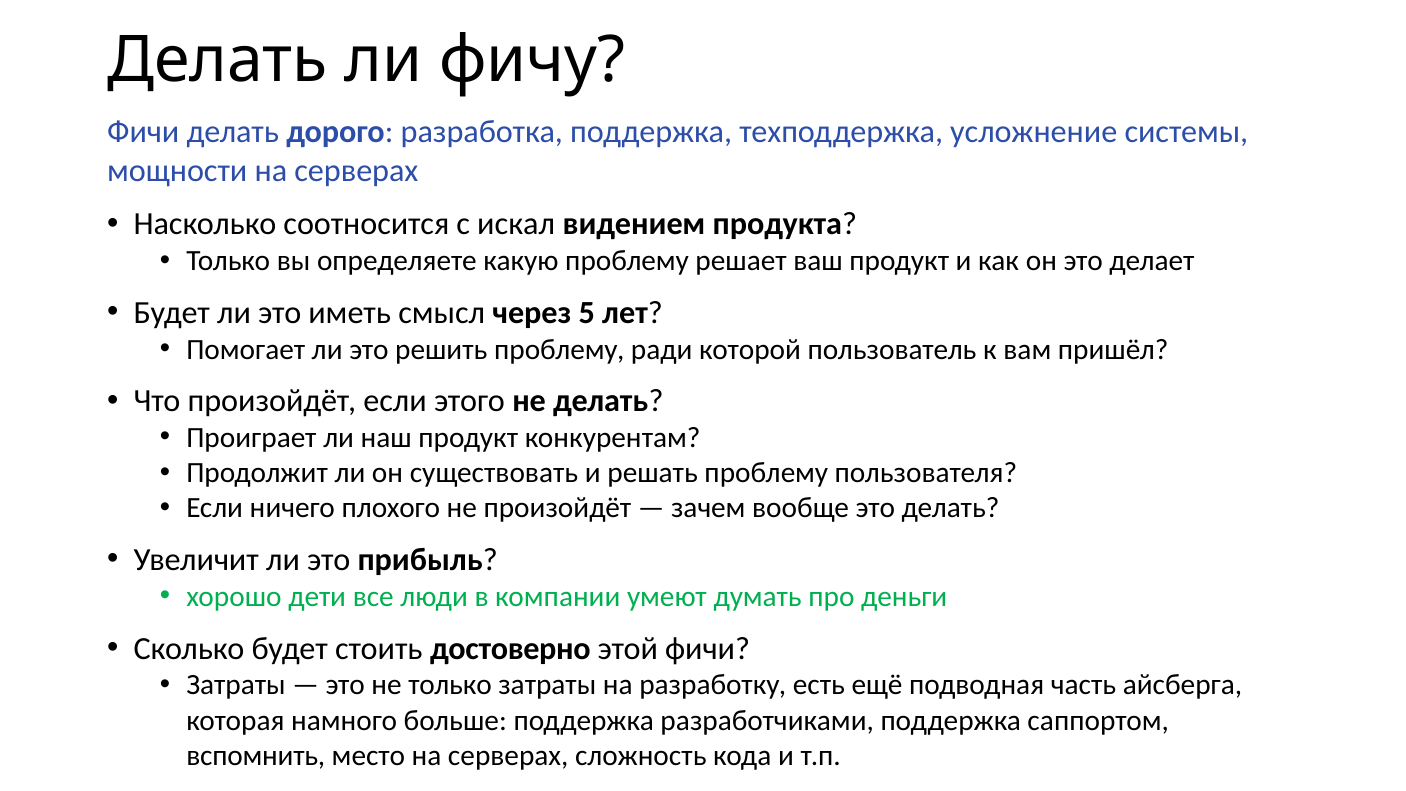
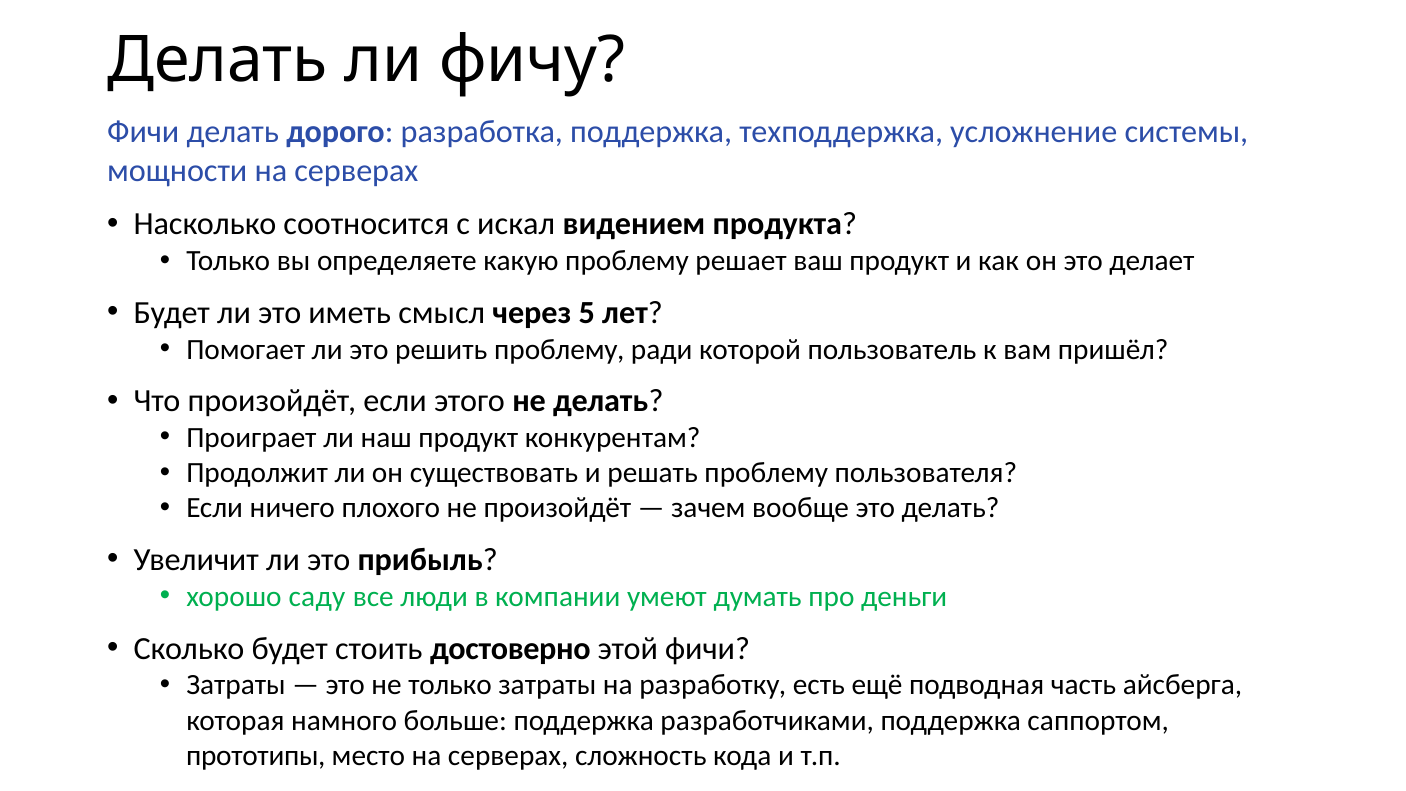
дети: дети -> саду (317, 597)
вспомнить: вспомнить -> прототипы (256, 755)
